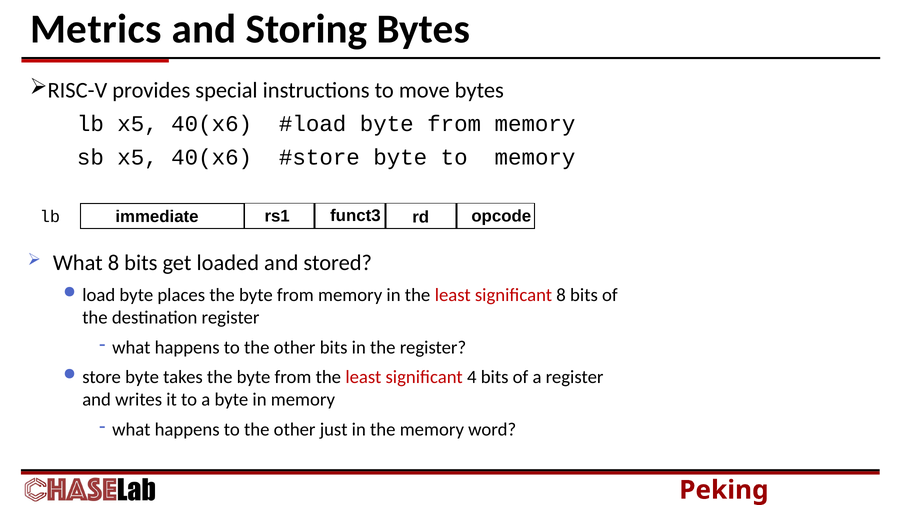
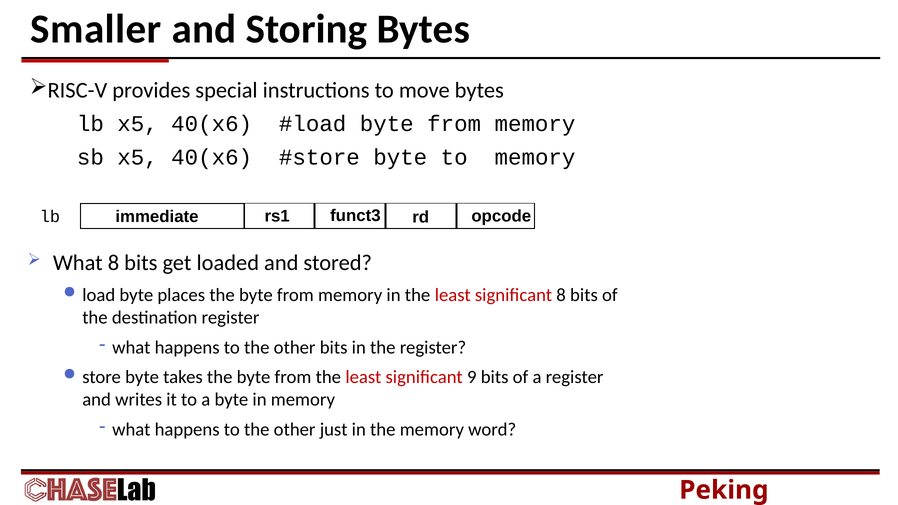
Metrics: Metrics -> Smaller (96, 29)
4: 4 -> 9 (472, 377)
